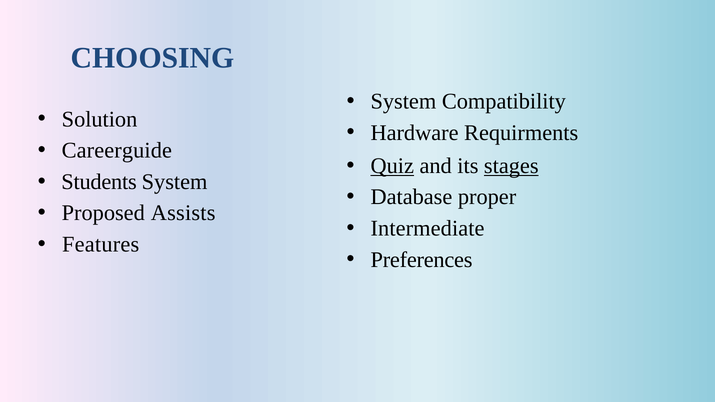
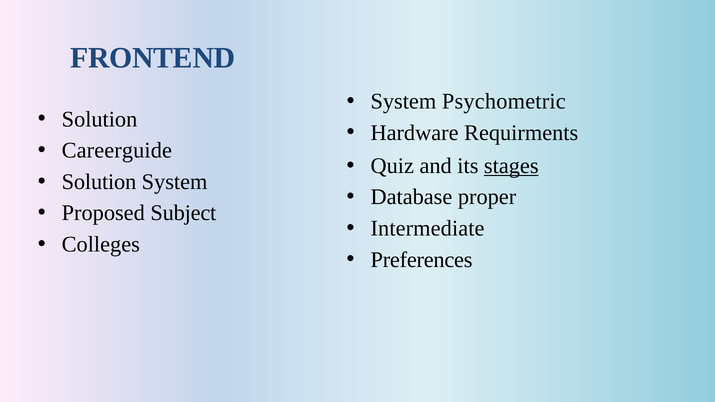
CHOOSING: CHOOSING -> FRONTEND (153, 58)
Compatibility: Compatibility -> Psychometric (504, 101)
Quiz underline: present -> none (392, 166)
Students: Students -> Solution (99, 182)
Assists: Assists -> Subject (183, 213)
Features: Features -> Colleges (101, 244)
